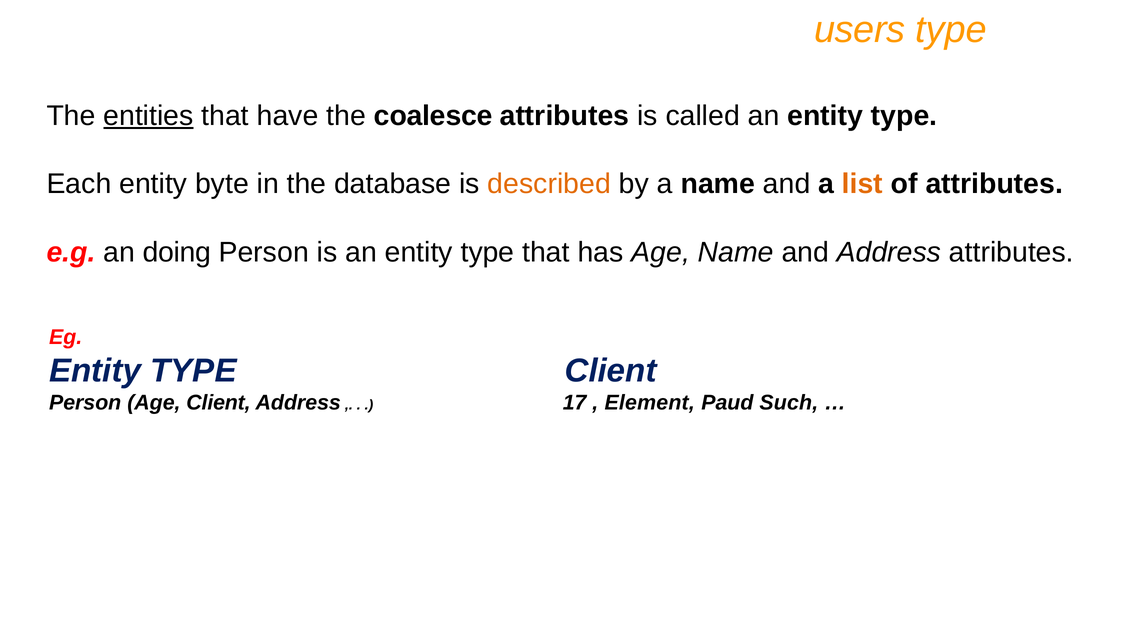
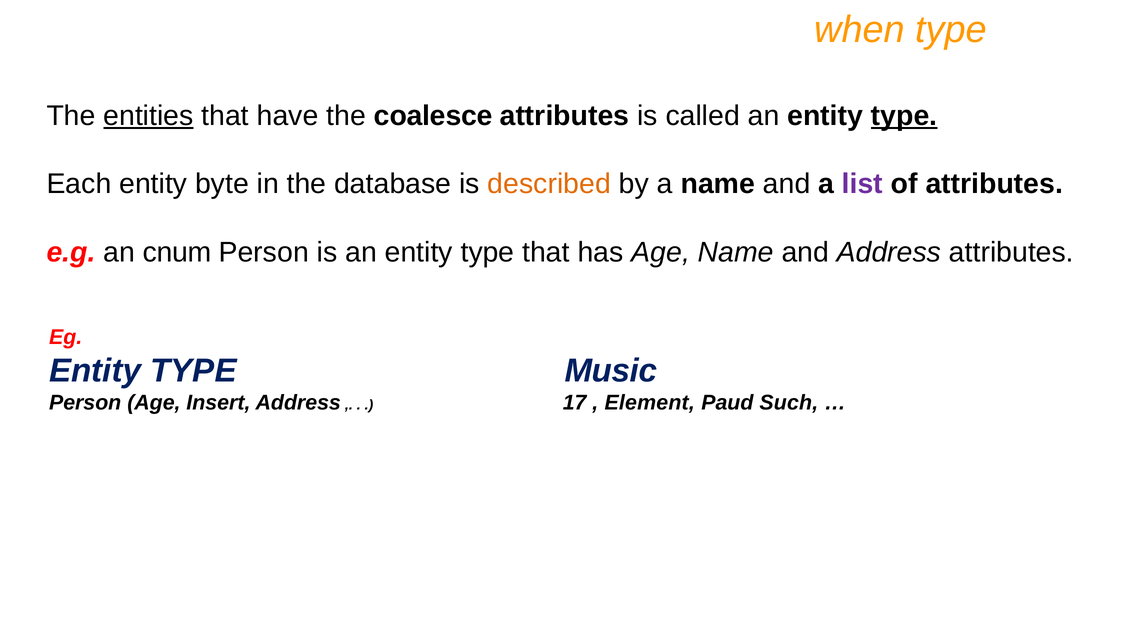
users: users -> when (860, 30)
type underline: none -> present (904, 116)
list colour: orange -> purple (862, 184)
doing: doing -> cnum (177, 252)
TYPE Client: Client -> Music (611, 371)
Age Client: Client -> Insert (218, 403)
